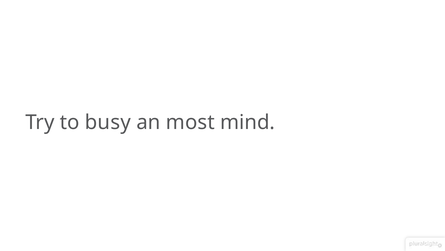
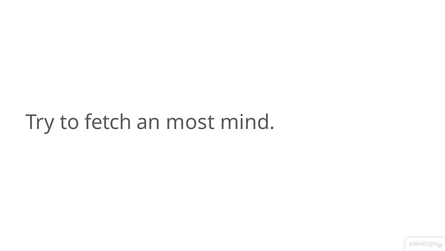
busy: busy -> fetch (108, 122)
